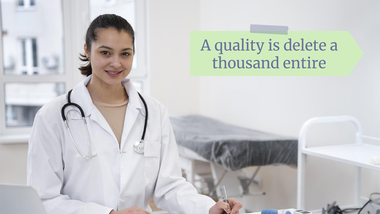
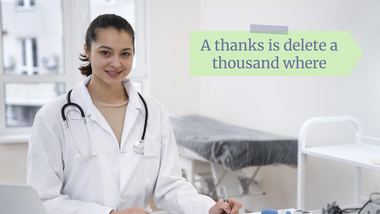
quality: quality -> thanks (239, 46)
entire: entire -> where (305, 63)
